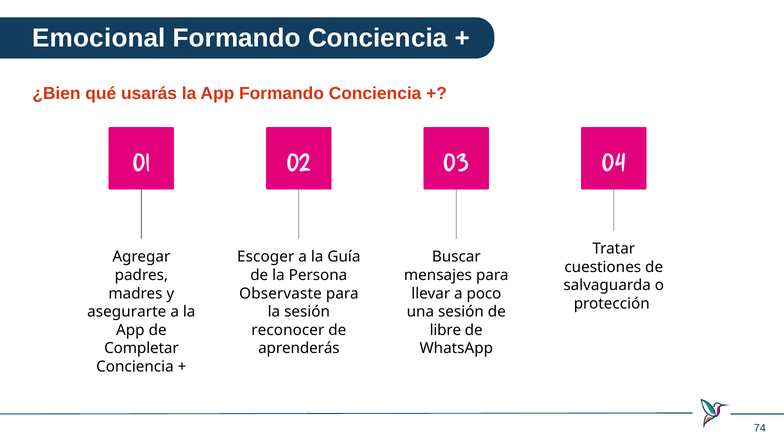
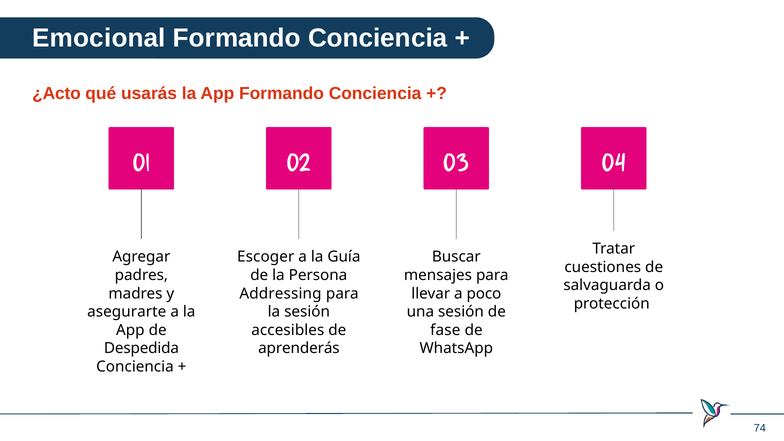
¿Bien: ¿Bien -> ¿Acto (57, 94)
Observaste: Observaste -> Addressing (281, 294)
reconocer: reconocer -> accesibles (288, 330)
libre: libre -> fase (445, 330)
Completar: Completar -> Despedida (141, 348)
